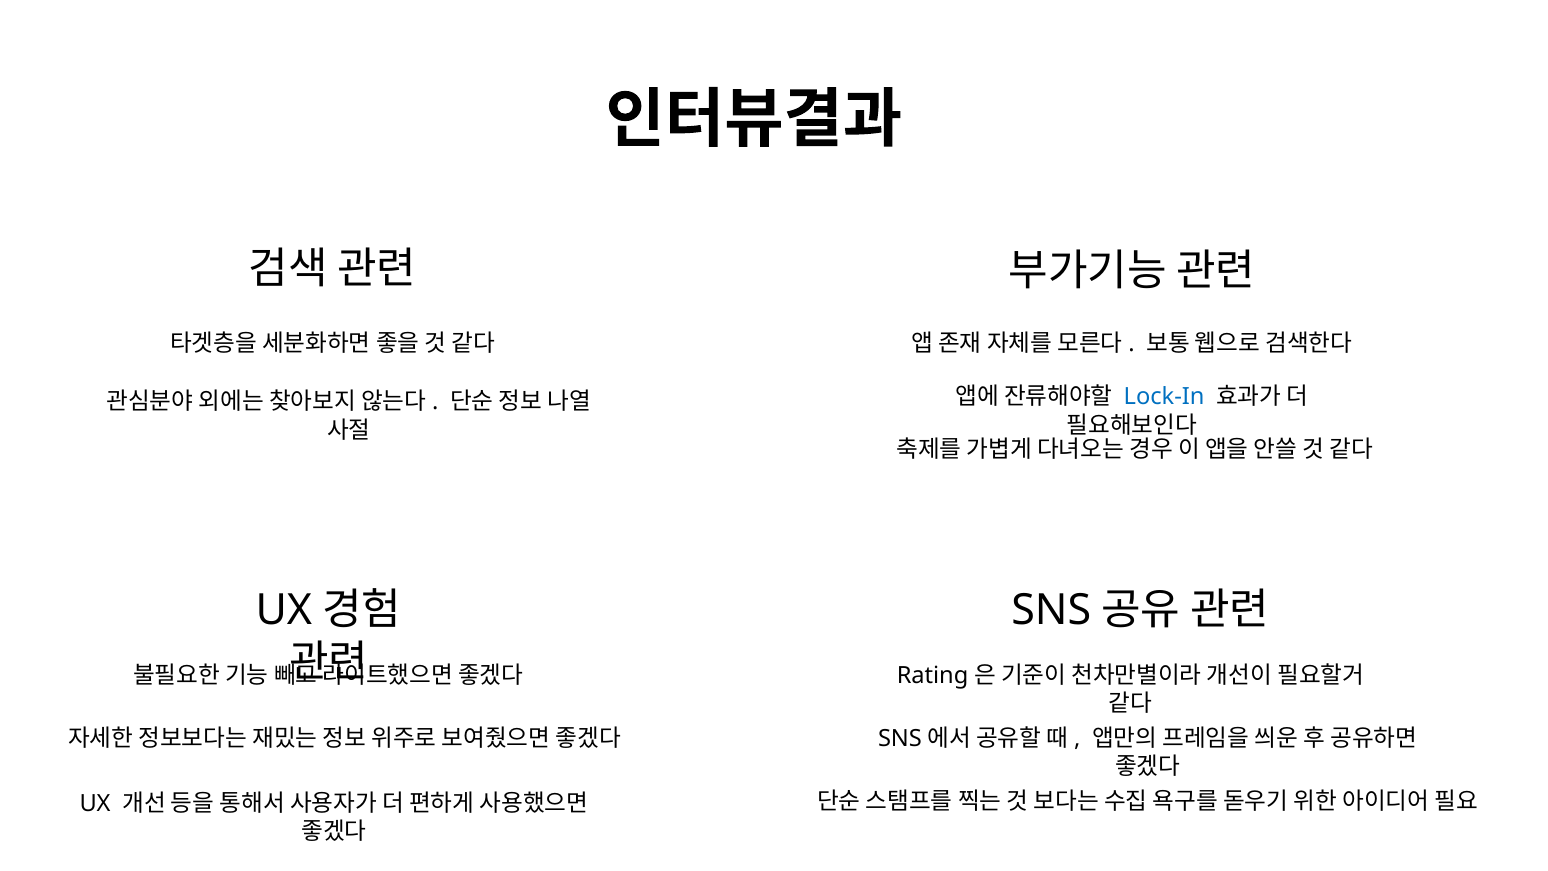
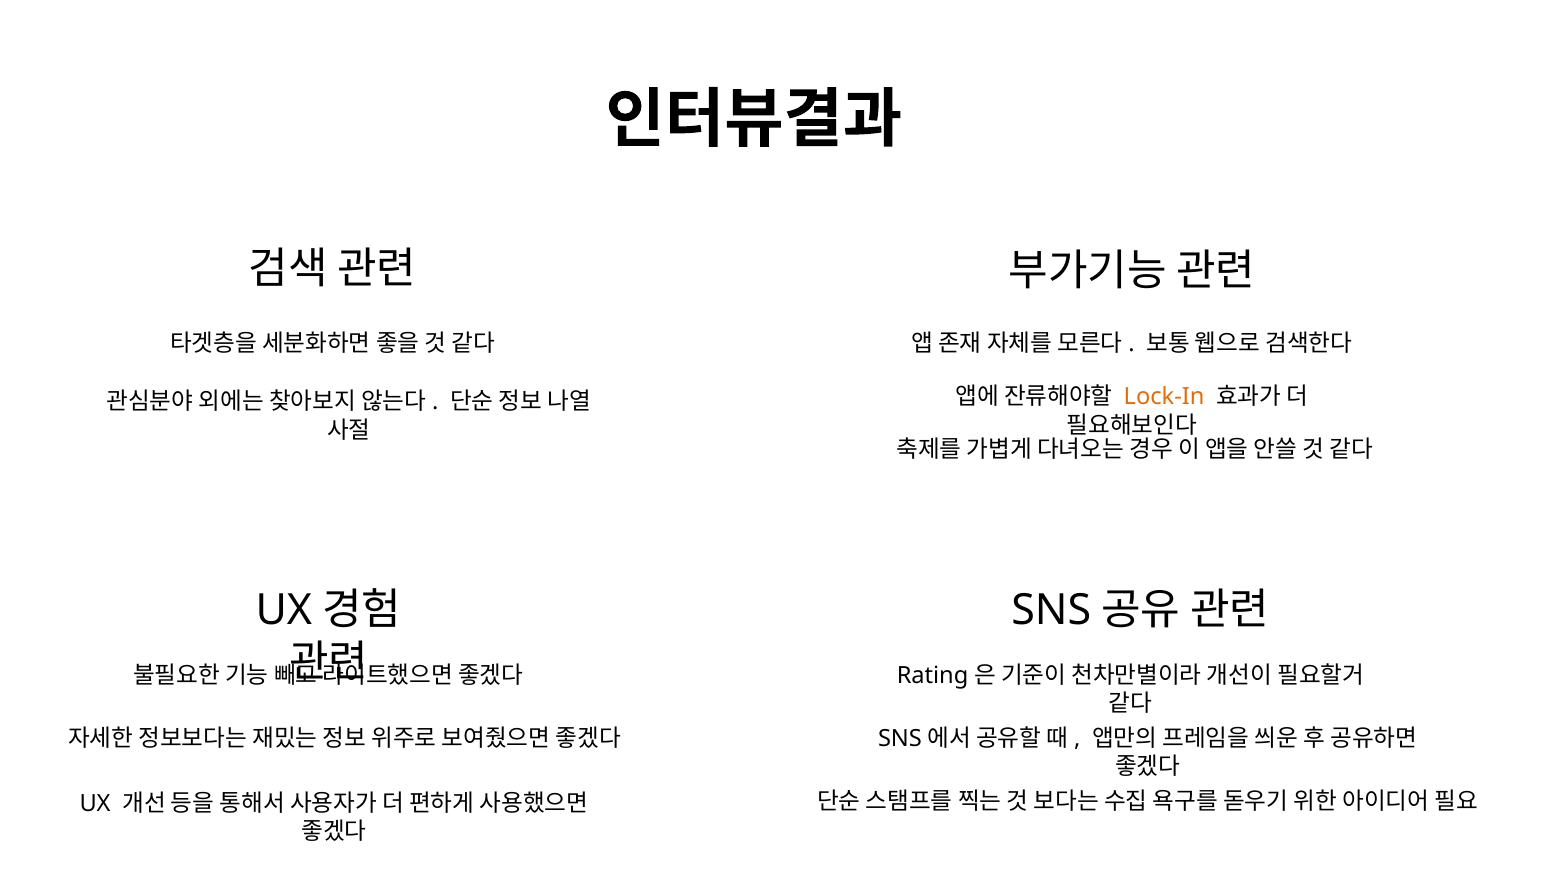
Lock-In colour: blue -> orange (1164, 397)
